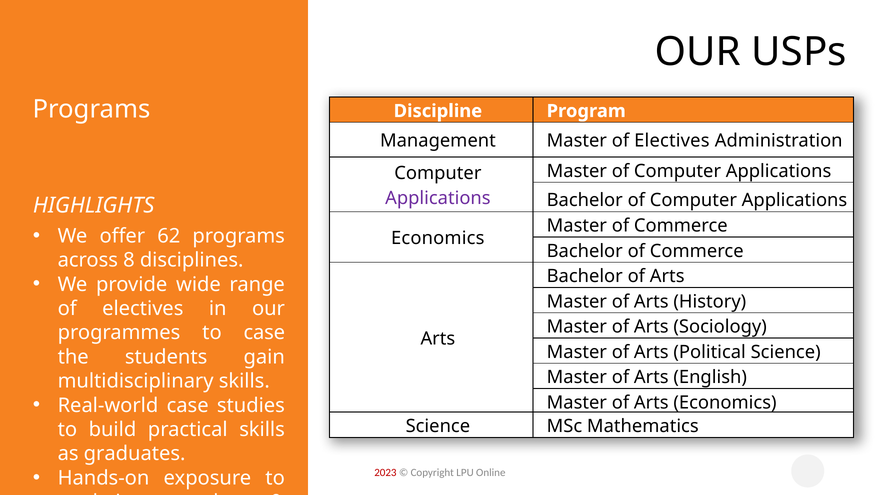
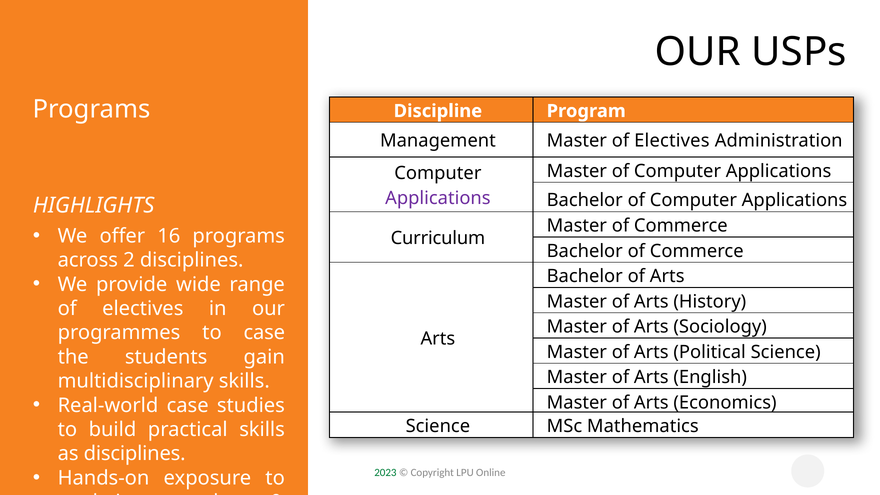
62: 62 -> 16 (169, 236)
Economics: Economics -> Curriculum (438, 238)
8: 8 -> 2 (129, 260)
as graduates: graduates -> disciplines (135, 454)
2023 colour: red -> green (385, 473)
